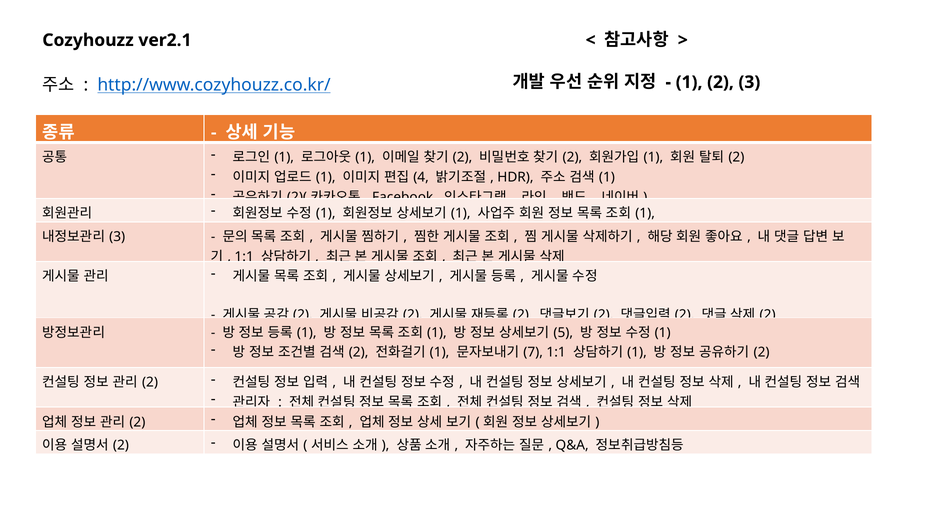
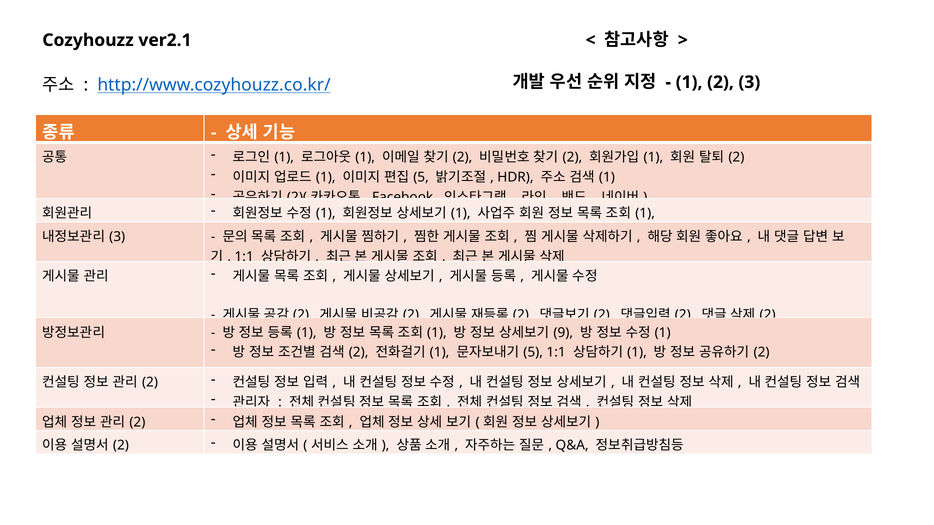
4: 4 -> 5 (421, 177)
5: 5 -> 9 (563, 333)
7: 7 -> 5 (533, 353)
